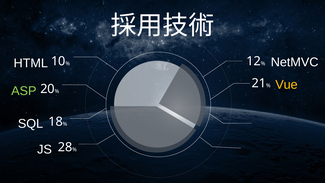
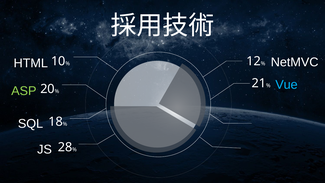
Vue colour: yellow -> light blue (286, 85)
